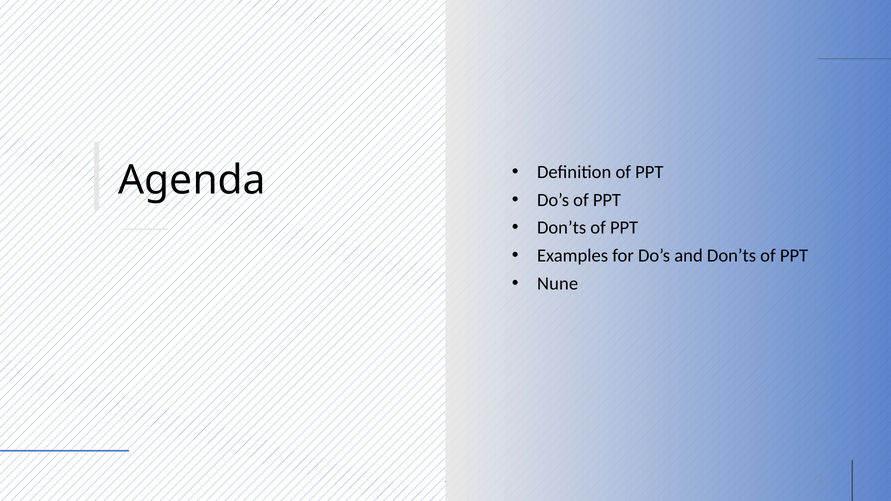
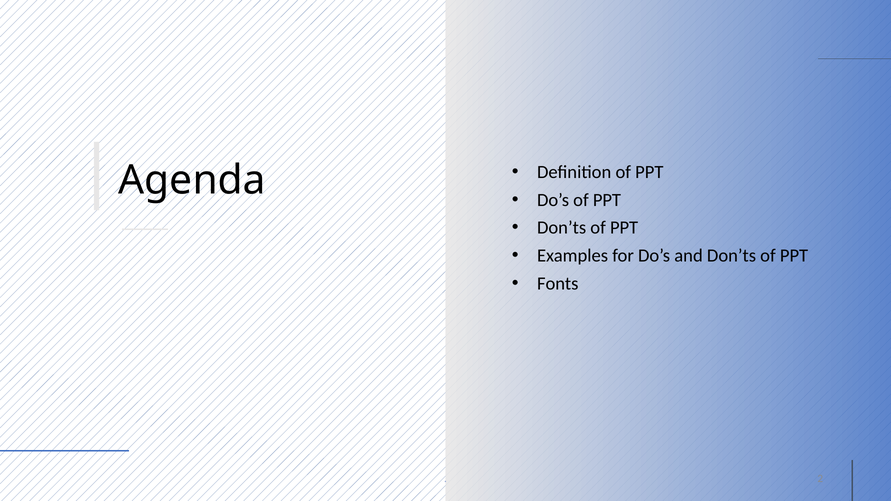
Nune: Nune -> Fonts (558, 284)
